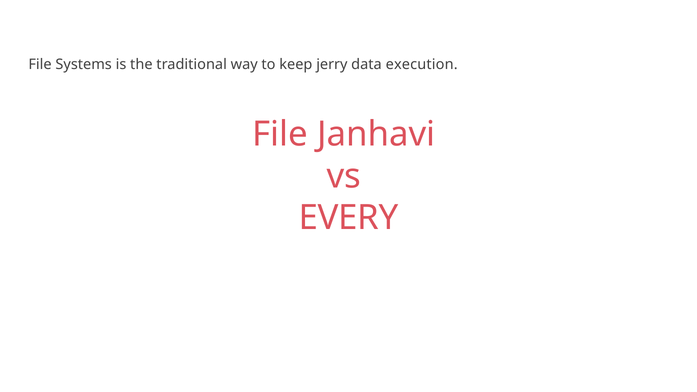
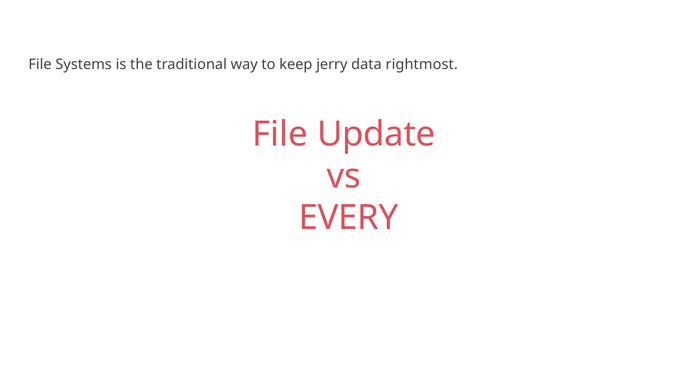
execution: execution -> rightmost (422, 64)
Janhavi: Janhavi -> Update (376, 134)
